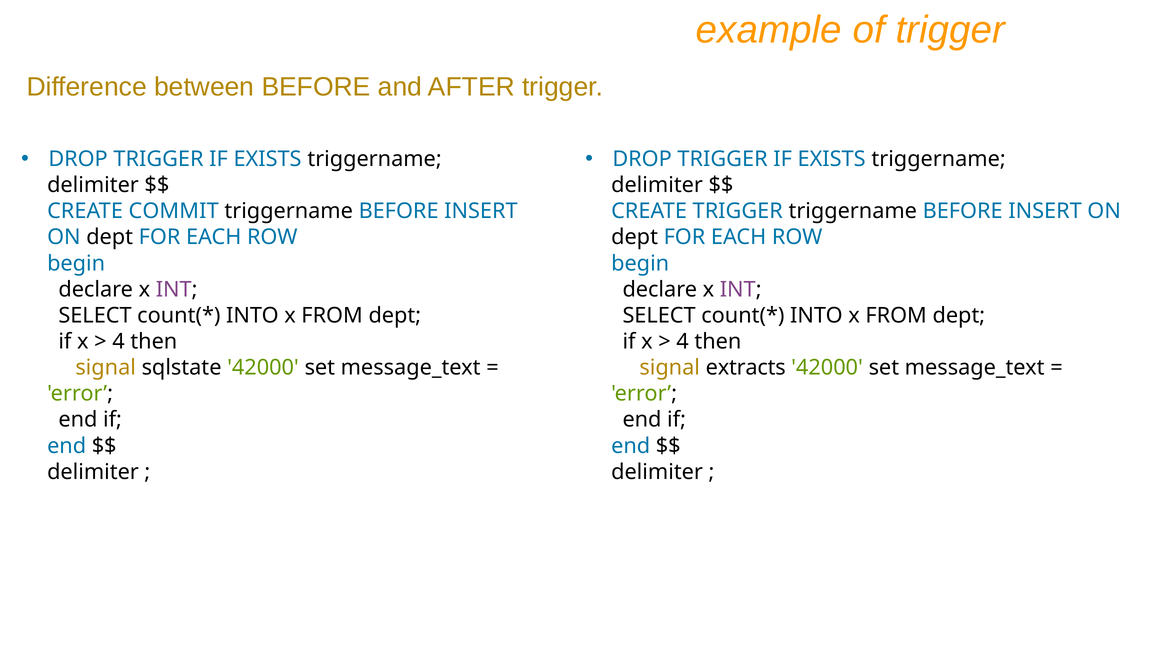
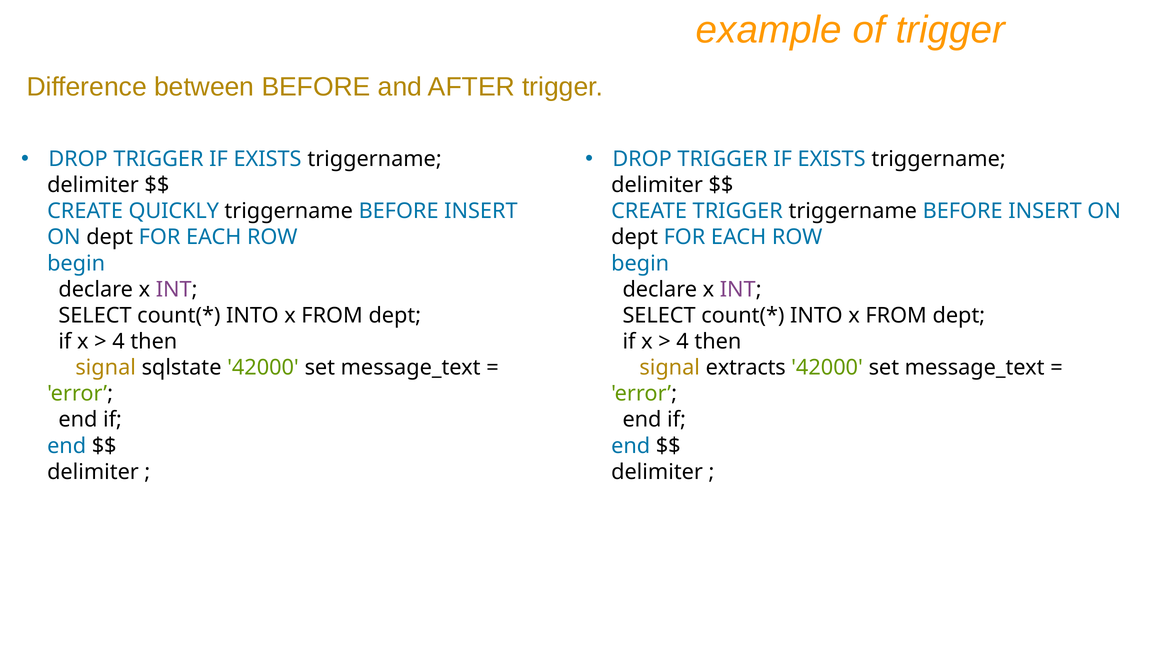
COMMIT: COMMIT -> QUICKLY (174, 211)
